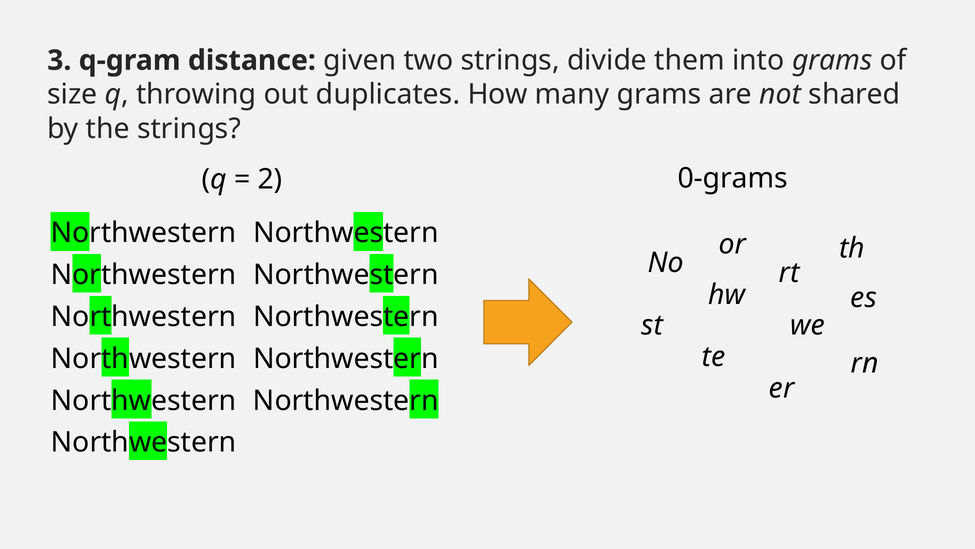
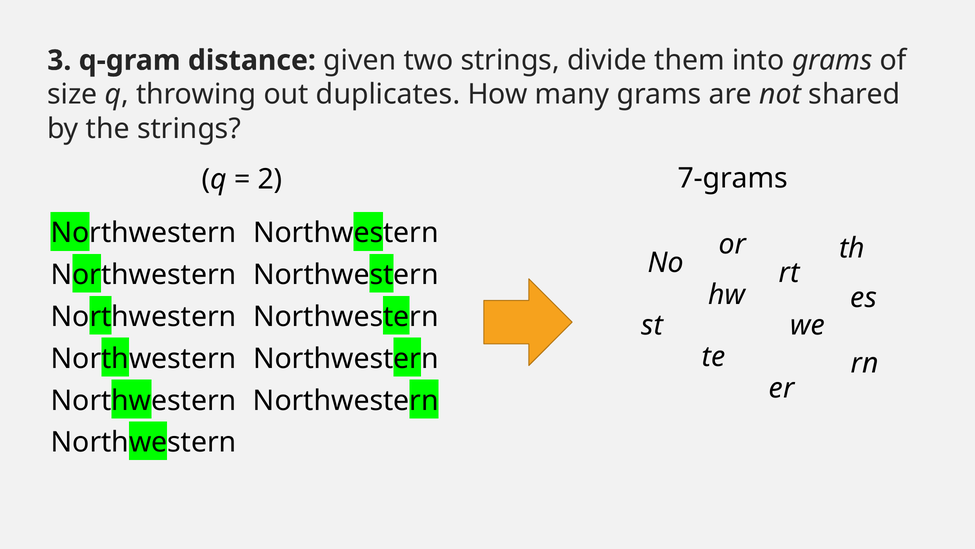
0-grams: 0-grams -> 7-grams (733, 178)
